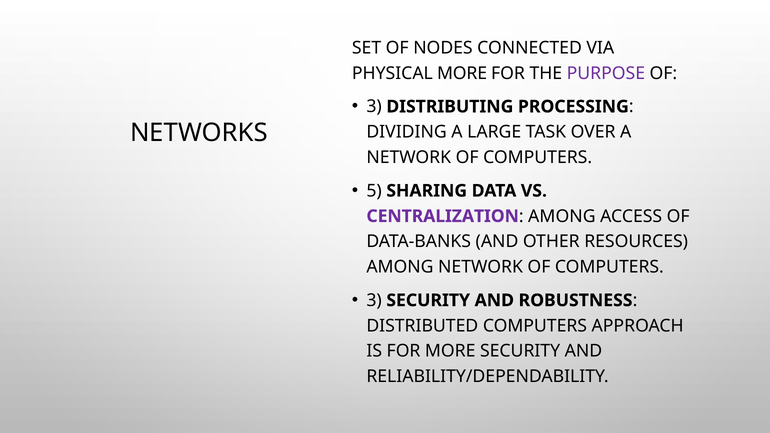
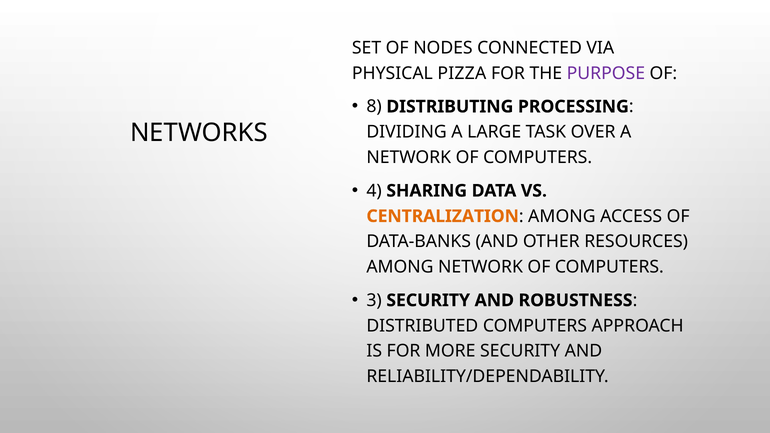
PHYSICAL MORE: MORE -> PIZZA (462, 73)
3: 3 -> 8 (374, 107)
5: 5 -> 4 (374, 191)
CENTRALIZATION colour: purple -> orange (443, 216)
